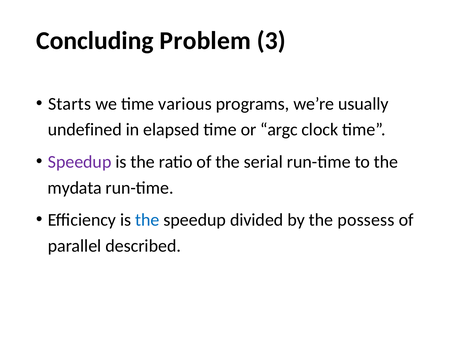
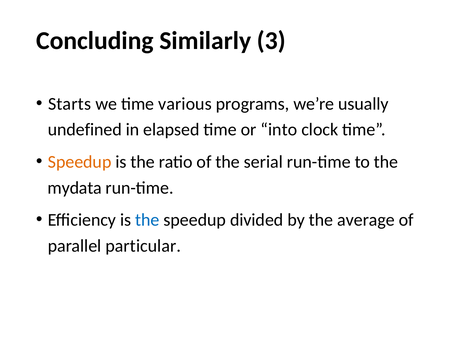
Problem: Problem -> Similarly (205, 41)
argc: argc -> into (279, 130)
Speedup colour: purple -> orange (80, 162)
possess: possess -> average (366, 220)
described: described -> particular (143, 246)
